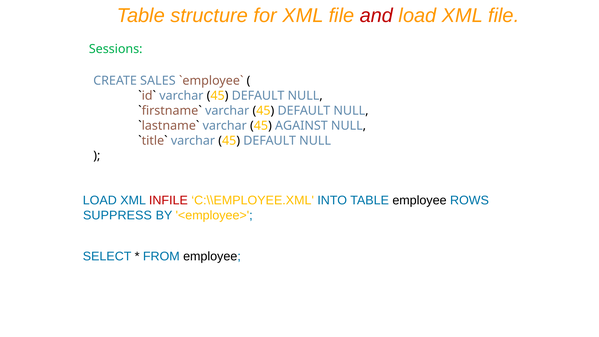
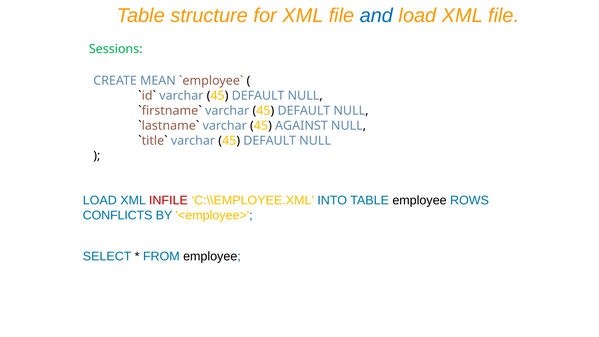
and colour: red -> blue (376, 16)
SALES: SALES -> MEAN (158, 81)
SUPPRESS: SUPPRESS -> CONFLICTS (118, 215)
